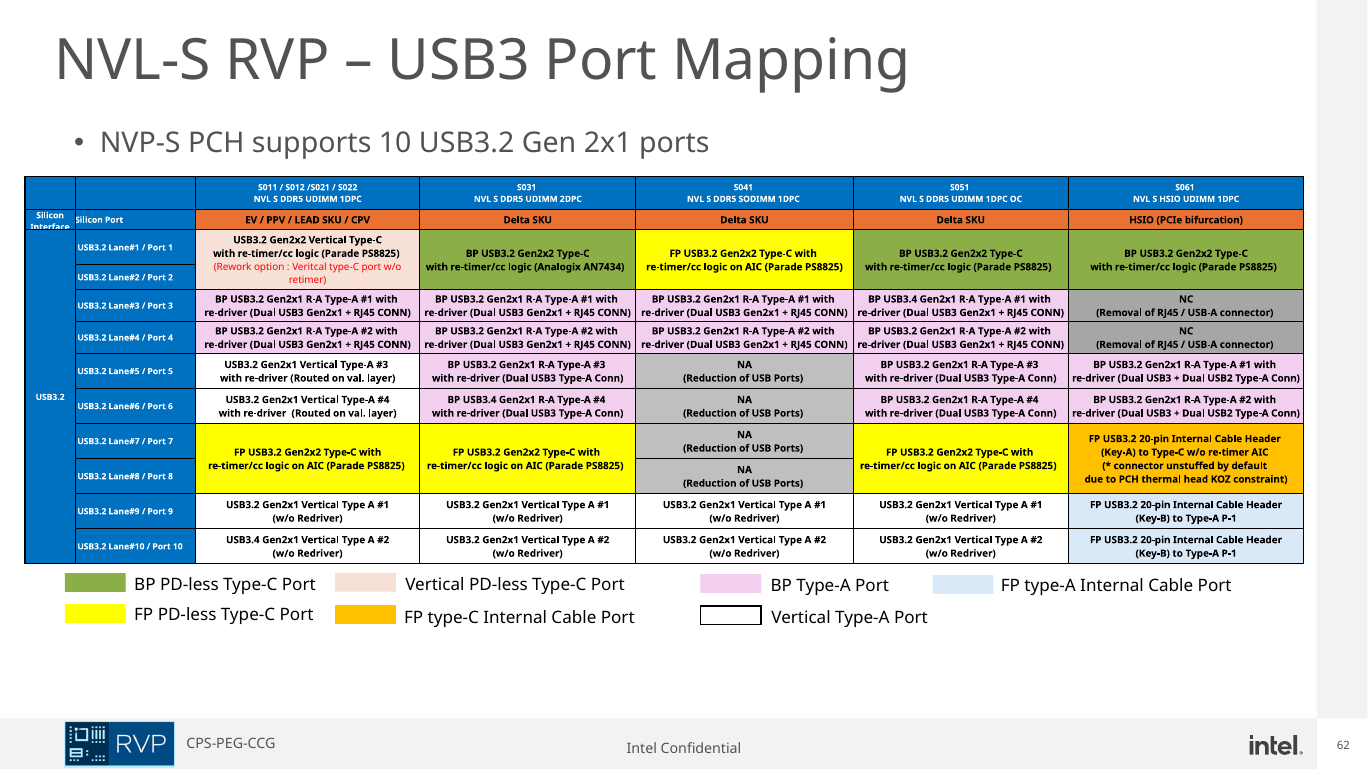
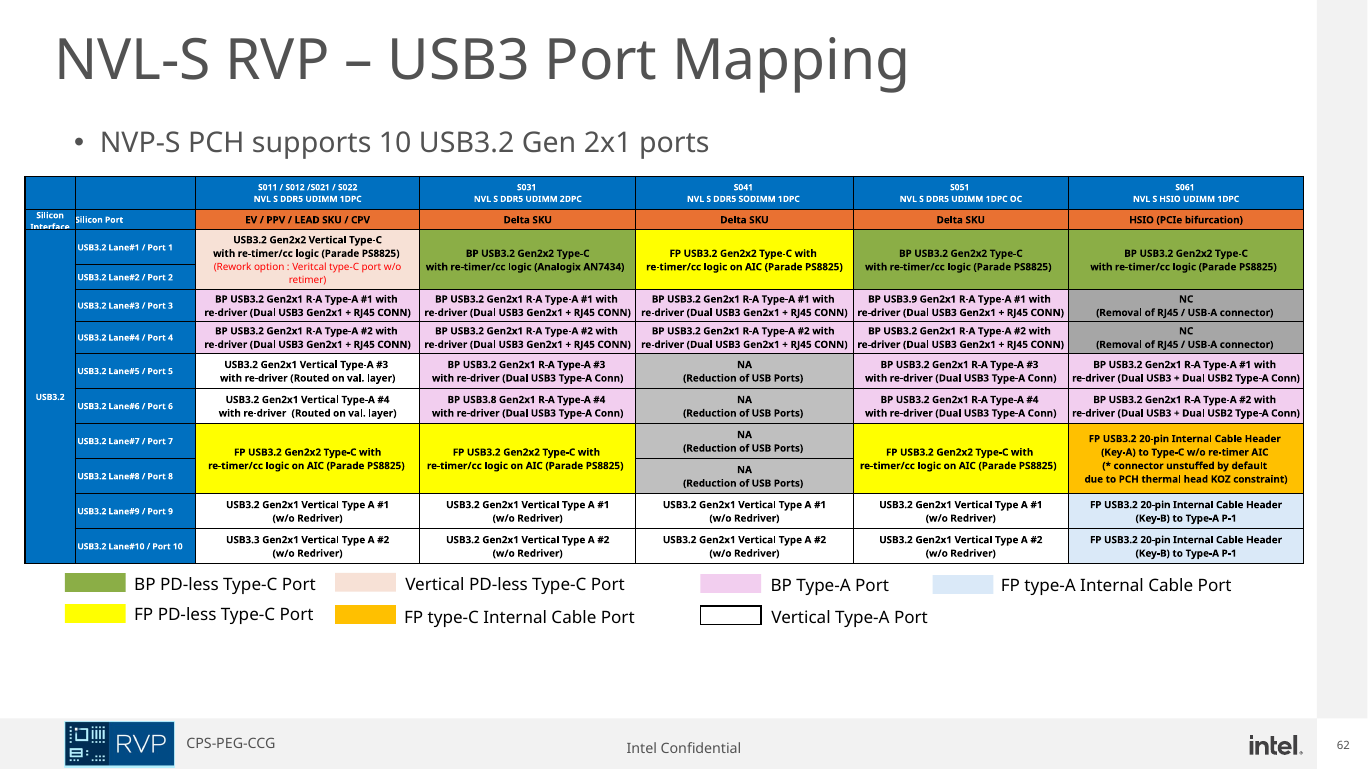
USB3.4: USB3.4 -> USB3.9 (900, 299)
USB3.4: USB3.4 -> USB3.8 (480, 400)
USB3.4: USB3.4 -> USB3.3 (243, 540)
